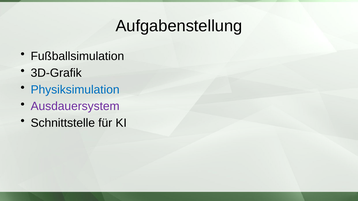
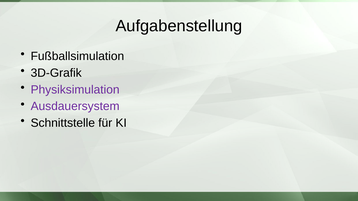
Physiksimulation colour: blue -> purple (75, 90)
